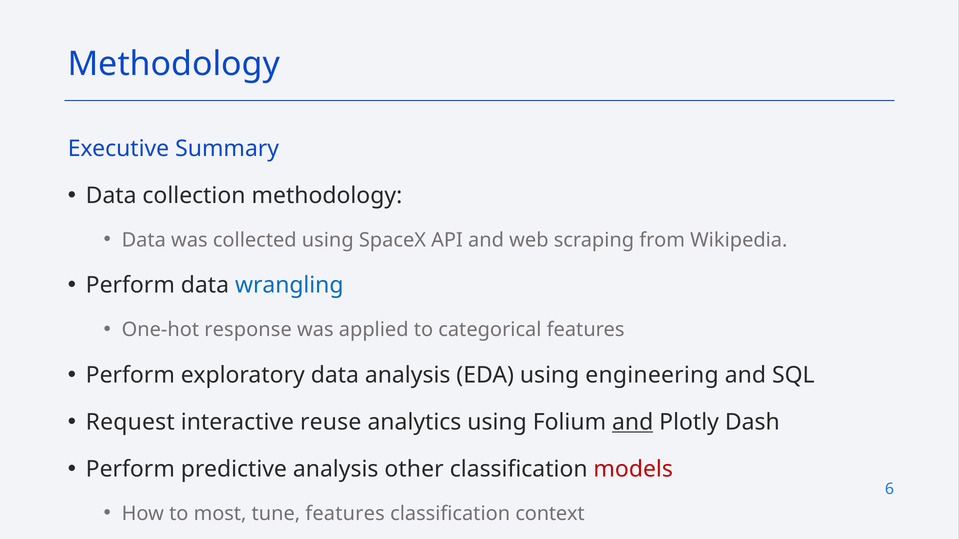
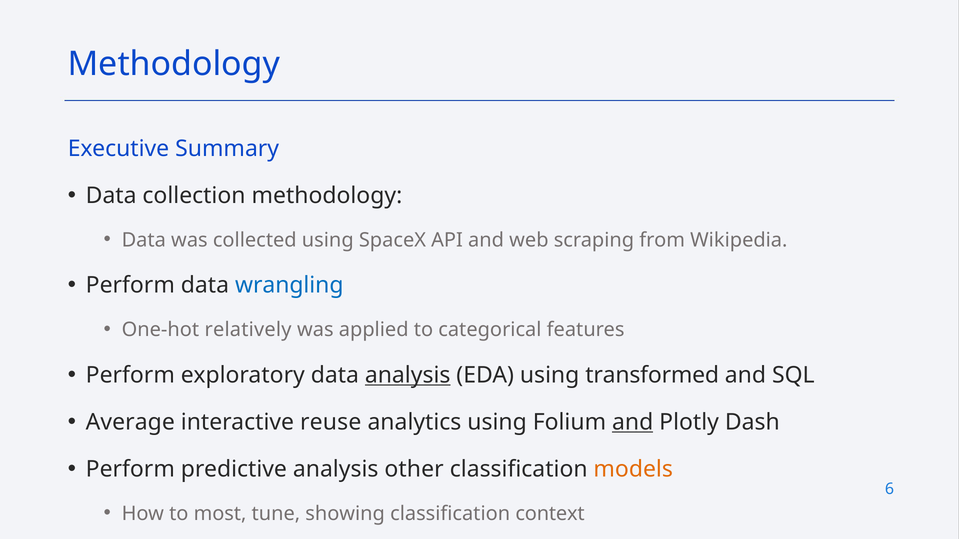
response: response -> relatively (248, 330)
analysis underline: none -> present (408, 375)
engineering: engineering -> transformed (652, 375)
Request: Request -> Average (130, 422)
models colour: red -> orange (633, 470)
tune features: features -> showing (345, 514)
